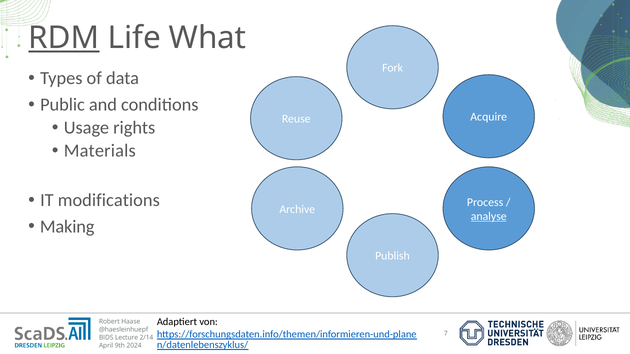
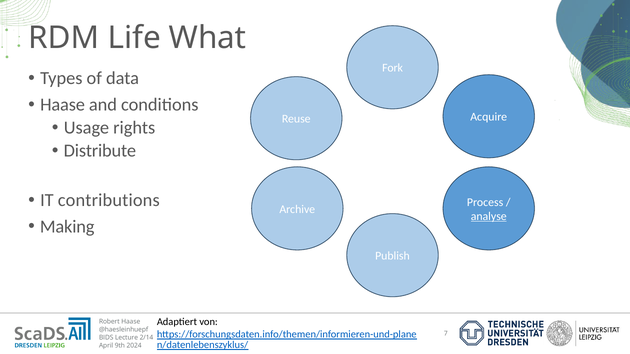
RDM underline: present -> none (64, 38)
Public: Public -> Haase (63, 105)
Materials: Materials -> Distribute (100, 151)
modifications: modifications -> contributions (109, 200)
